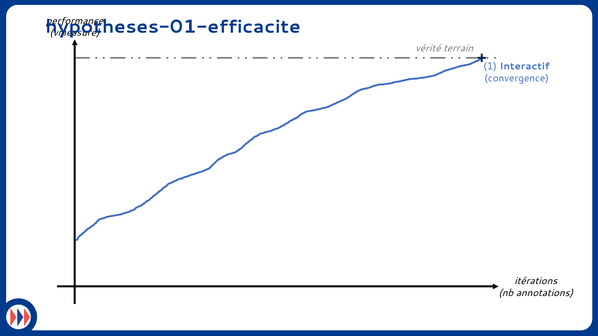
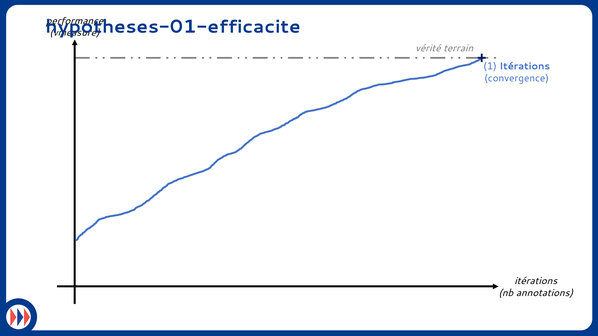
1 Interactif: Interactif -> Itérations (525, 66)
